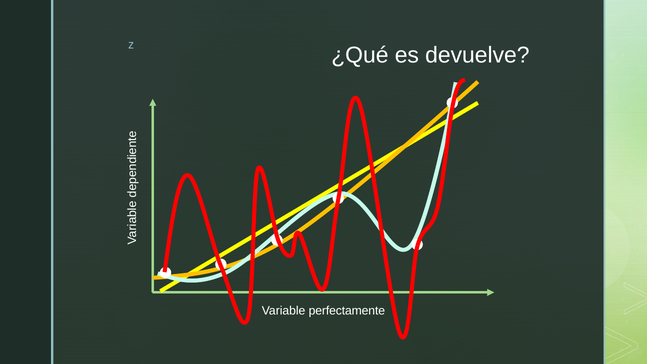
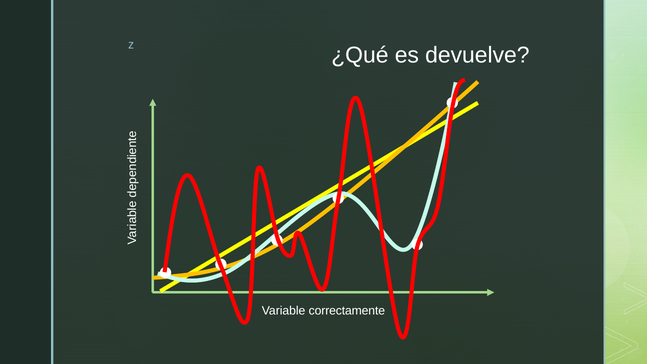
perfectamente: perfectamente -> correctamente (347, 311)
